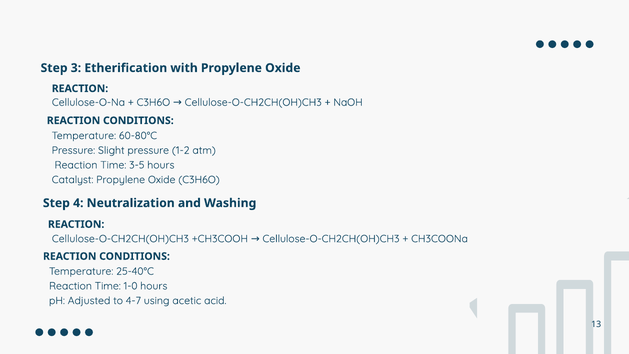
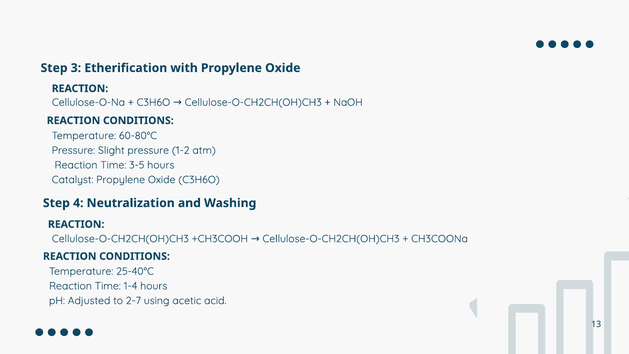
1-0: 1-0 -> 1-4 (130, 286)
4-7: 4-7 -> 2-7 (133, 300)
